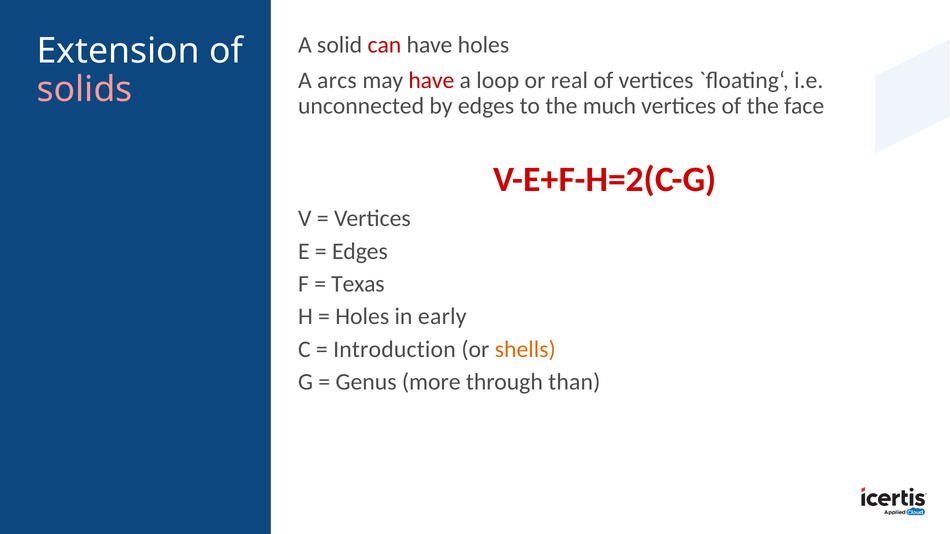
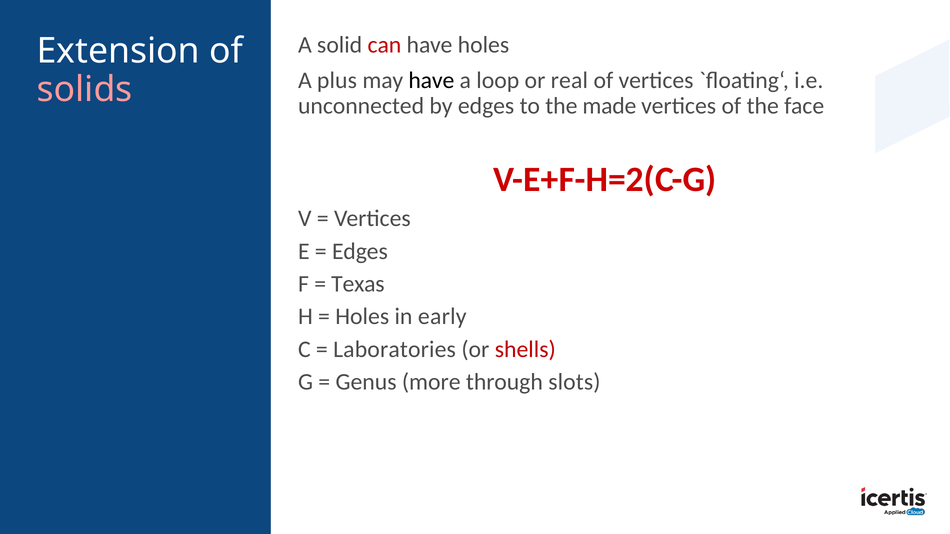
arcs: arcs -> plus (337, 80)
have colour: red -> black (431, 80)
much: much -> made (609, 106)
Introduction: Introduction -> Laboratories (395, 350)
shells colour: orange -> red (525, 350)
than: than -> slots (574, 382)
